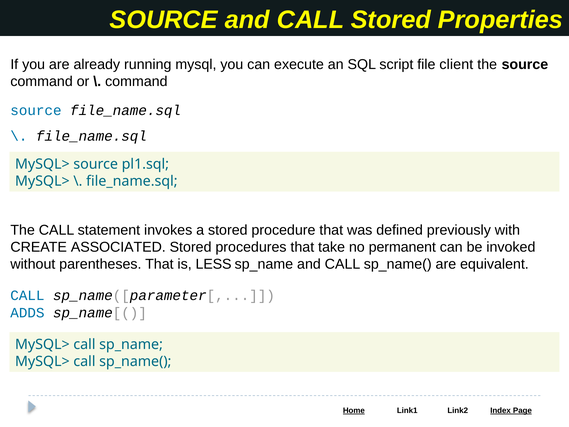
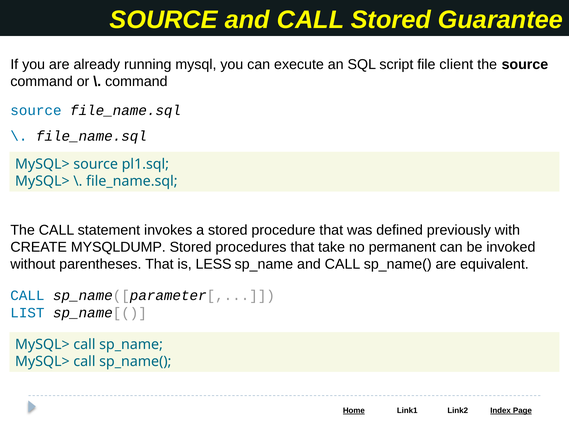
Properties: Properties -> Guarantee (500, 20)
ASSOCIATED: ASSOCIATED -> MYSQLDUMP (118, 247)
ADDS: ADDS -> LIST (27, 313)
